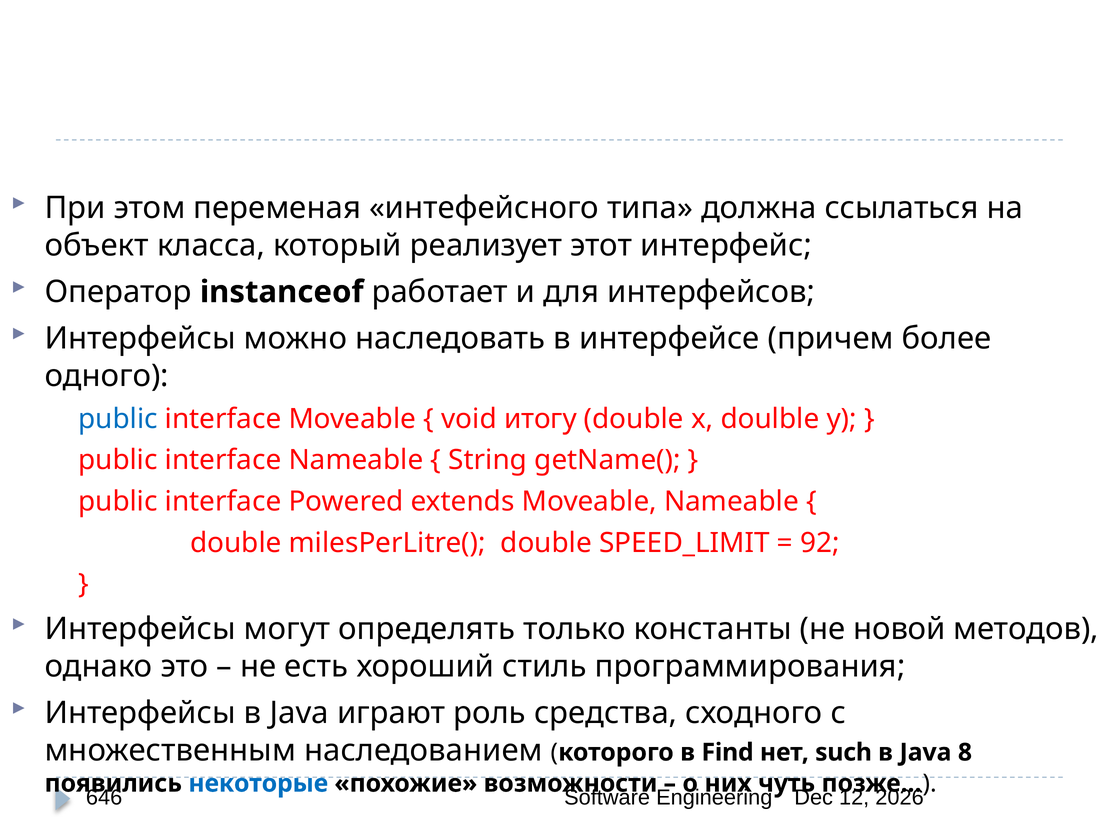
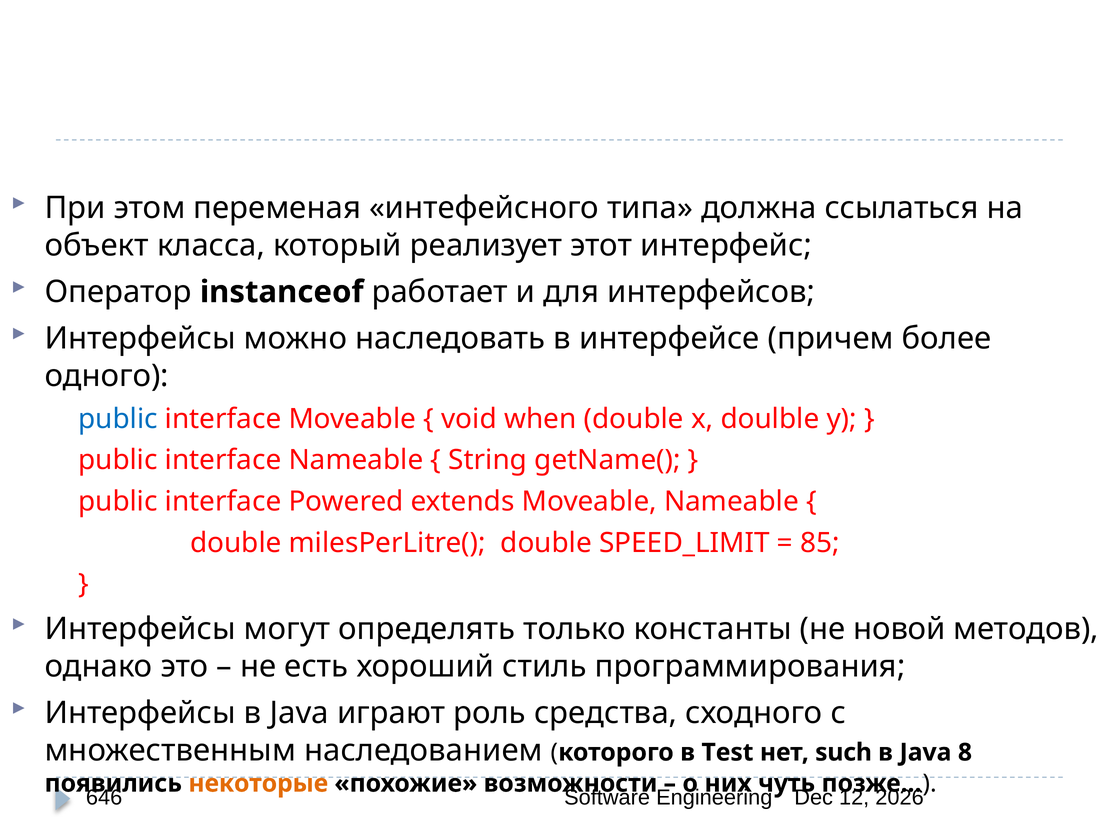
итогу: итогу -> when (540, 419)
92: 92 -> 85 (820, 543)
Find: Find -> Test (727, 753)
некоторые colour: blue -> orange (258, 784)
